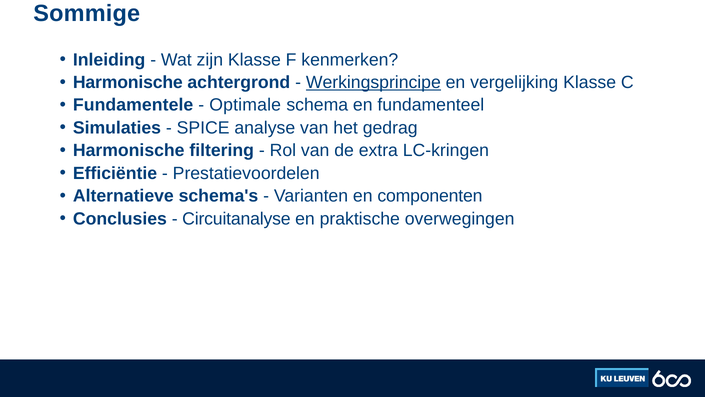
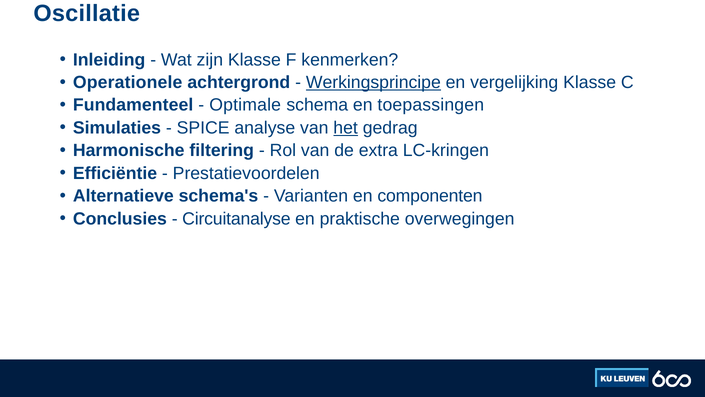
Sommige: Sommige -> Oscillatie (87, 13)
Harmonische: Harmonische -> Operationele (128, 82)
Fundamentele: Fundamentele -> Fundamenteel (133, 105)
fundamenteel: fundamenteel -> toepassingen (431, 105)
het underline: none -> present (346, 128)
